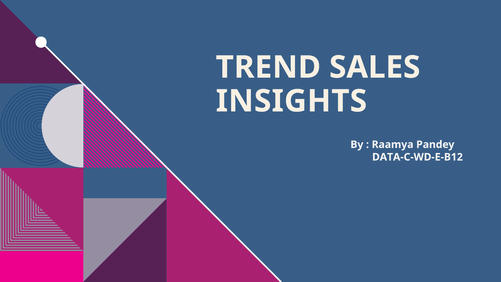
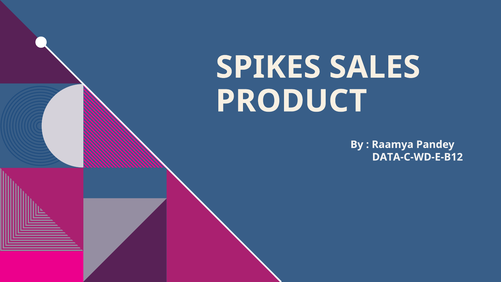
TREND: TREND -> SPIKES (268, 67)
INSIGHTS: INSIGHTS -> PRODUCT (291, 101)
